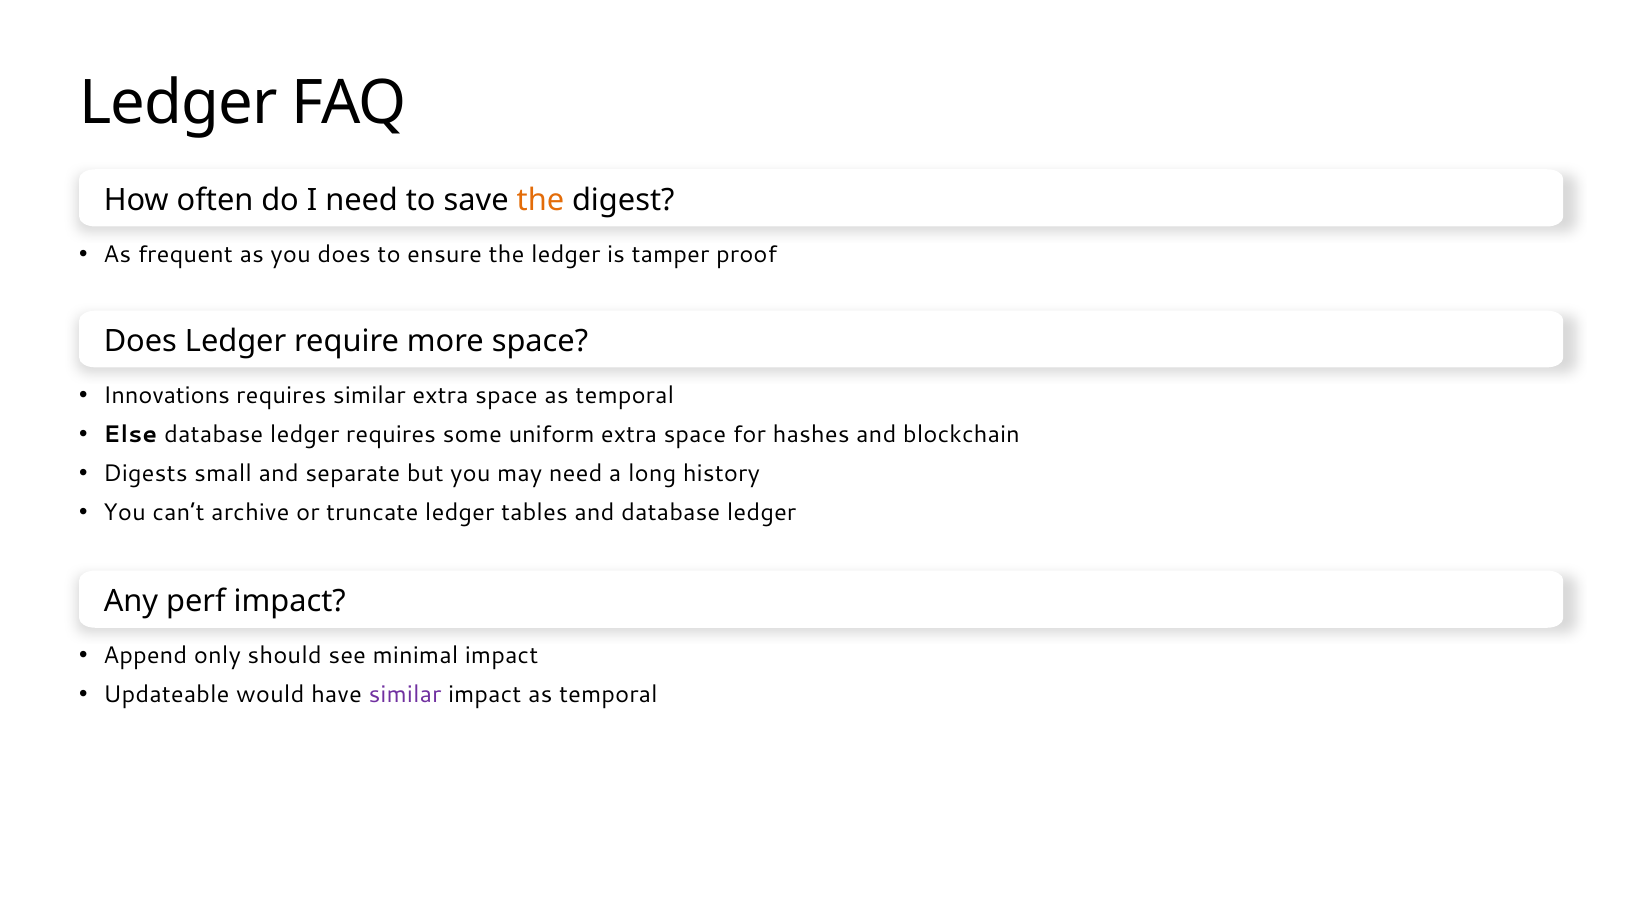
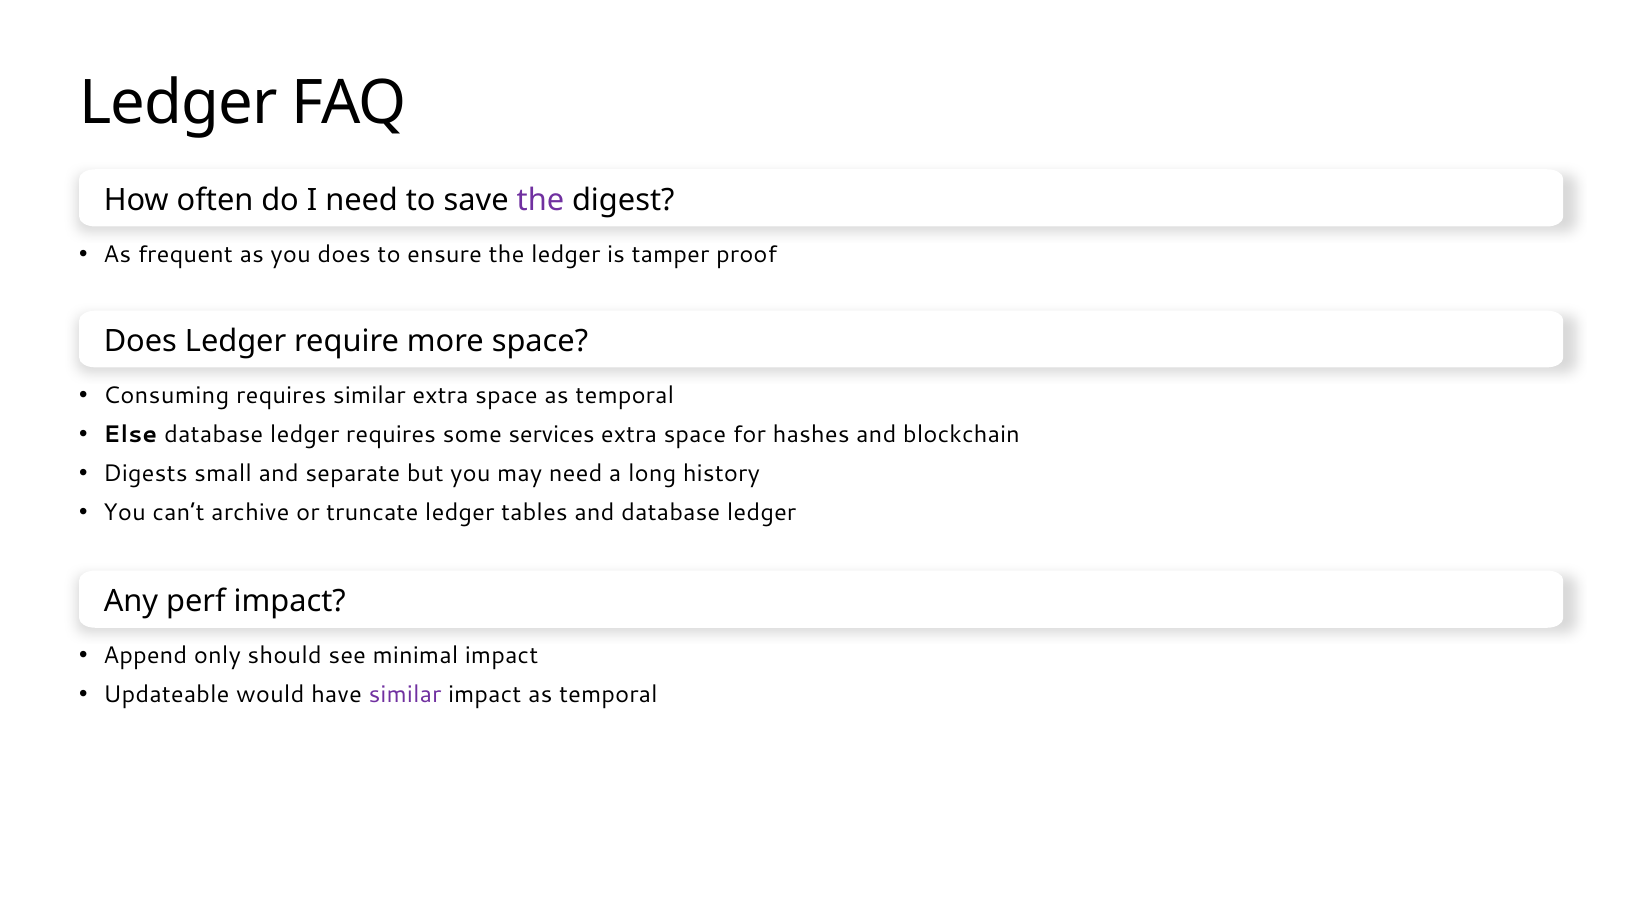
the colour: orange -> purple (540, 200)
Innovations: Innovations -> Consuming (166, 396)
uniform: uniform -> services (552, 435)
